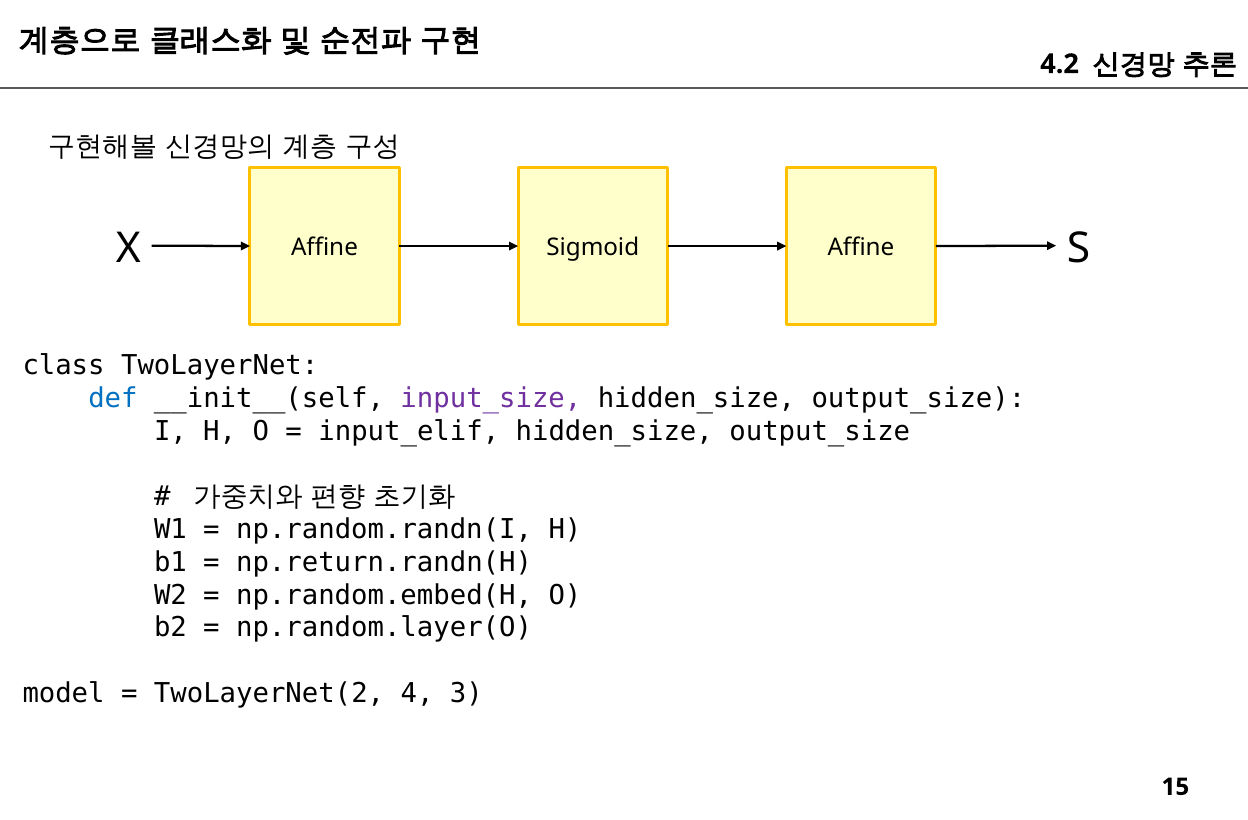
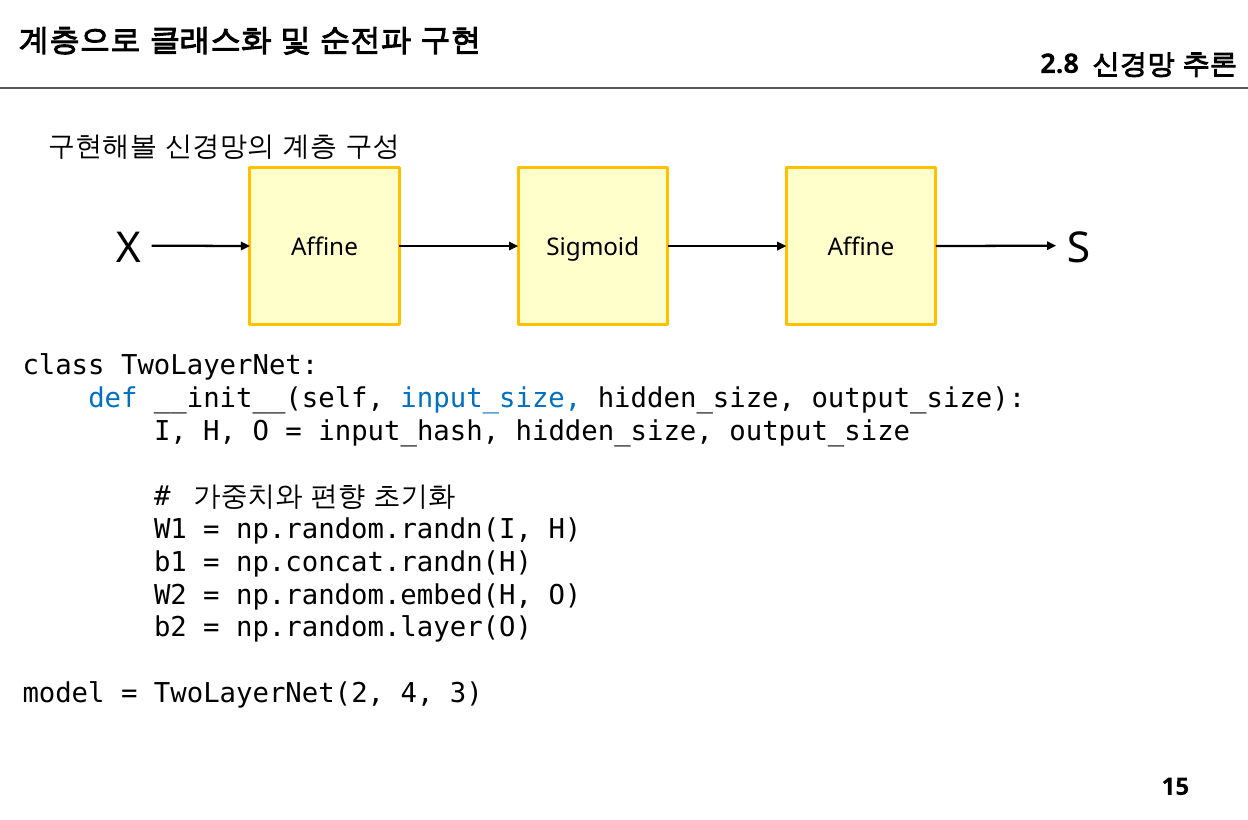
4.2: 4.2 -> 2.8 (1060, 64)
input_size colour: purple -> blue (491, 398)
input_elif: input_elif -> input_hash (409, 431)
np.return.randn(H: np.return.randn(H -> np.concat.randn(H (384, 562)
